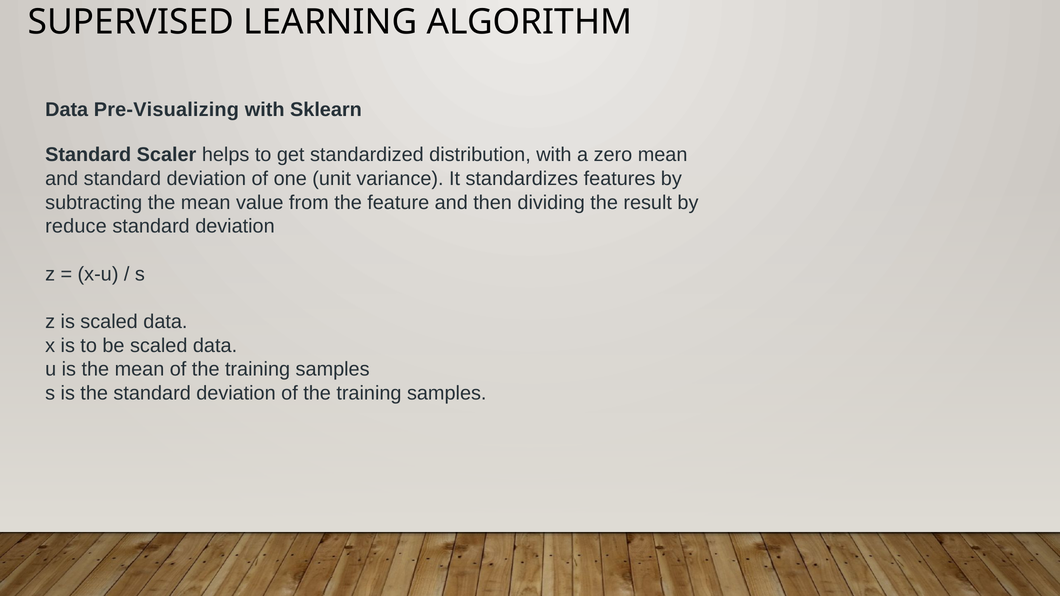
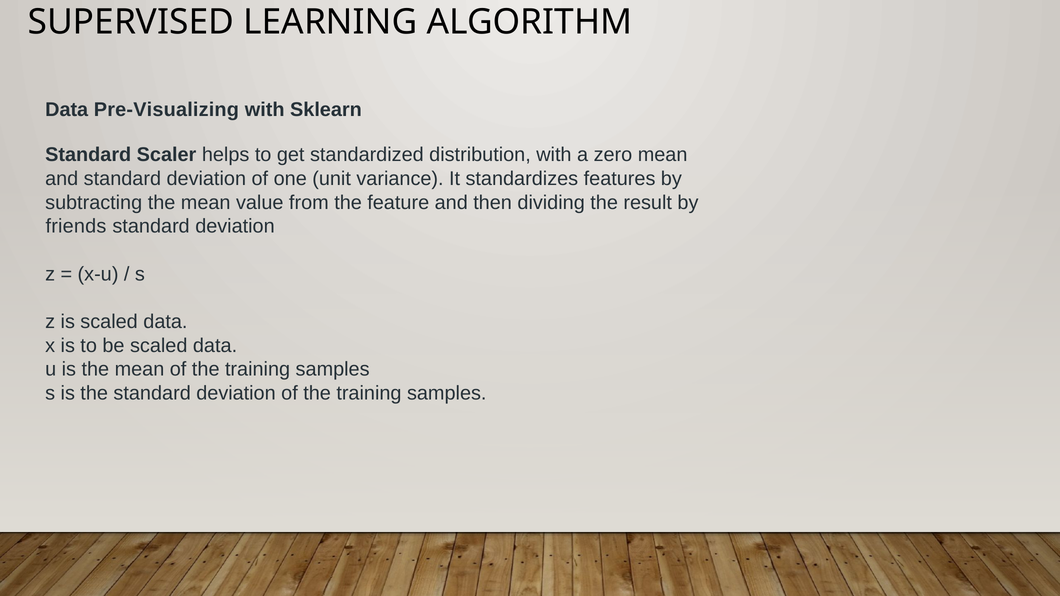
reduce: reduce -> friends (76, 226)
